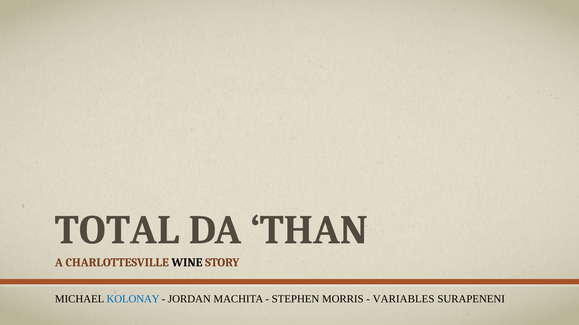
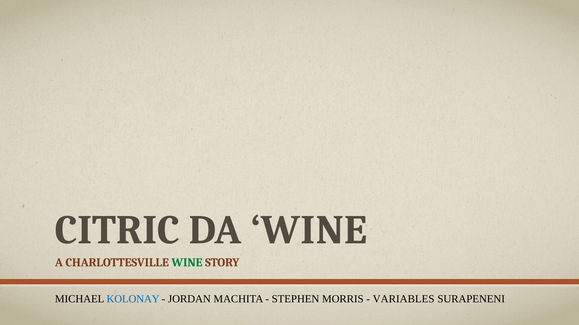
TOTAL: TOTAL -> CITRIC (117, 230)
DA THAN: THAN -> WINE (309, 230)
WINE colour: black -> green (187, 263)
